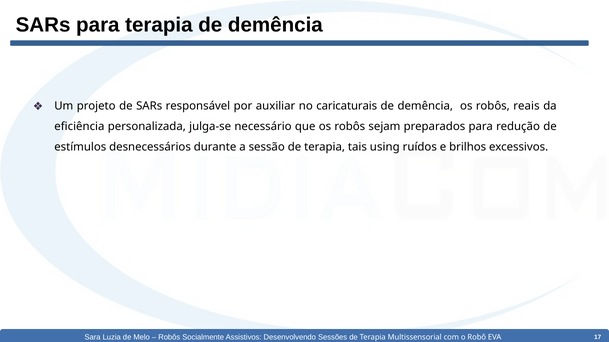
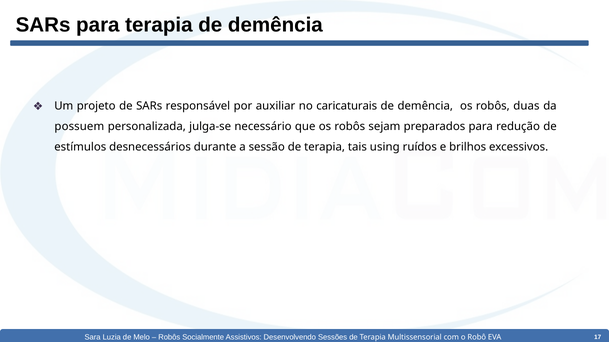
reais: reais -> duas (526, 106)
eficiência: eficiência -> possuem (79, 127)
